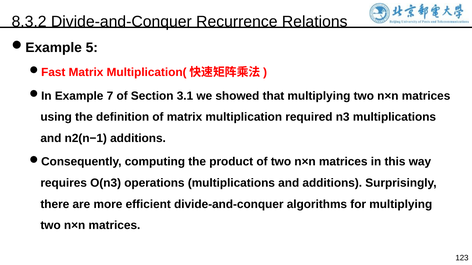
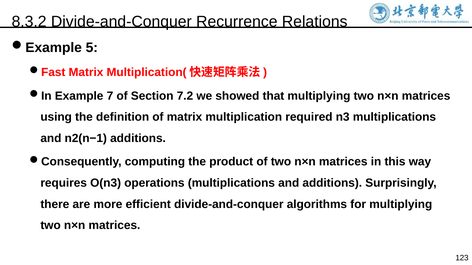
3.1: 3.1 -> 7.2 (185, 96)
